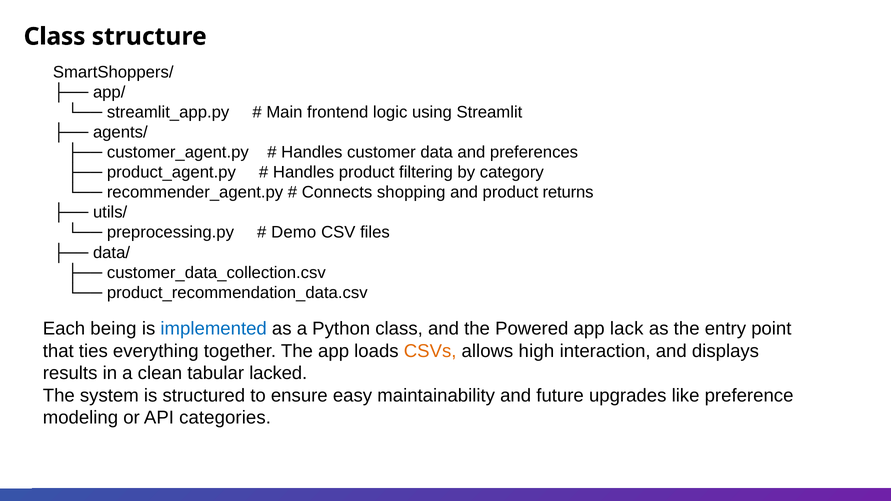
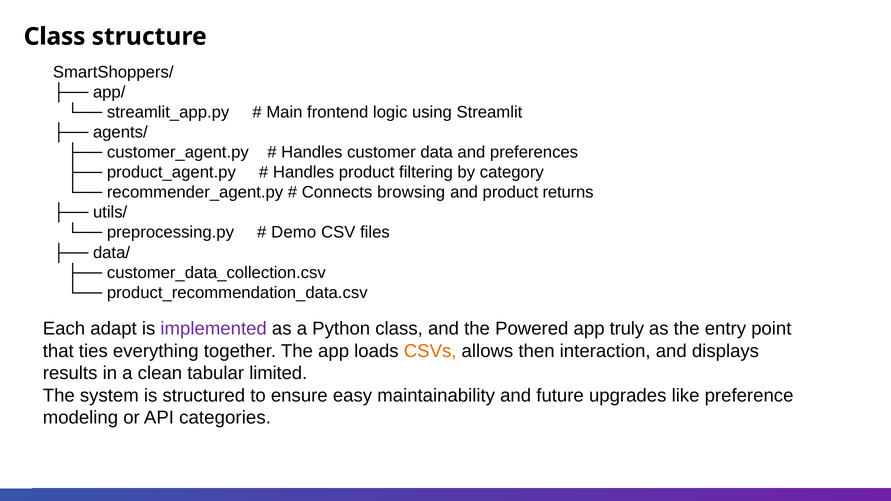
shopping: shopping -> browsing (411, 192)
being: being -> adapt (114, 329)
implemented colour: blue -> purple (214, 329)
lack: lack -> truly (627, 329)
high: high -> then (537, 351)
lacked: lacked -> limited (278, 373)
